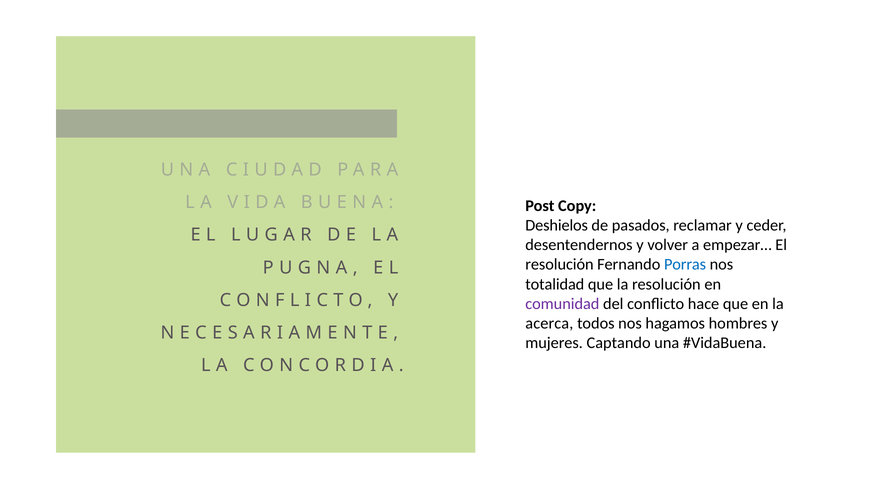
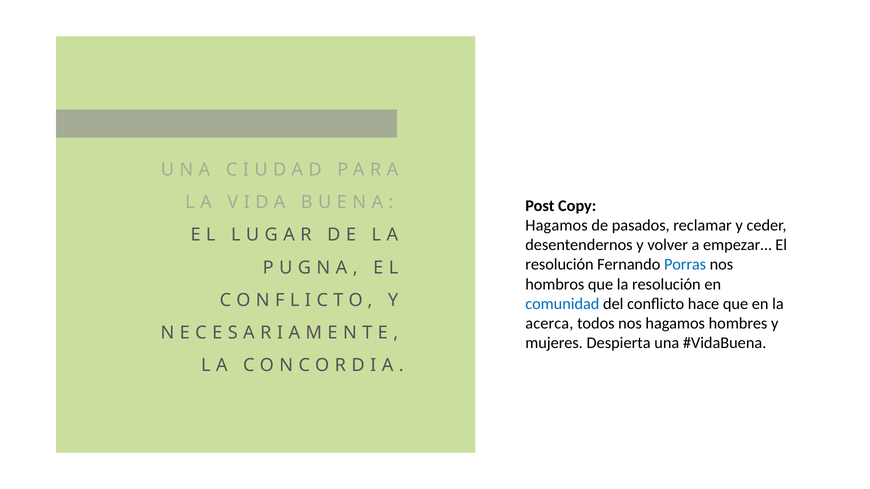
Deshielos: Deshielos -> Hagamos (557, 226)
totalidad: totalidad -> hombros (555, 284)
comunidad colour: purple -> blue (562, 304)
Captando: Captando -> Despierta (619, 343)
